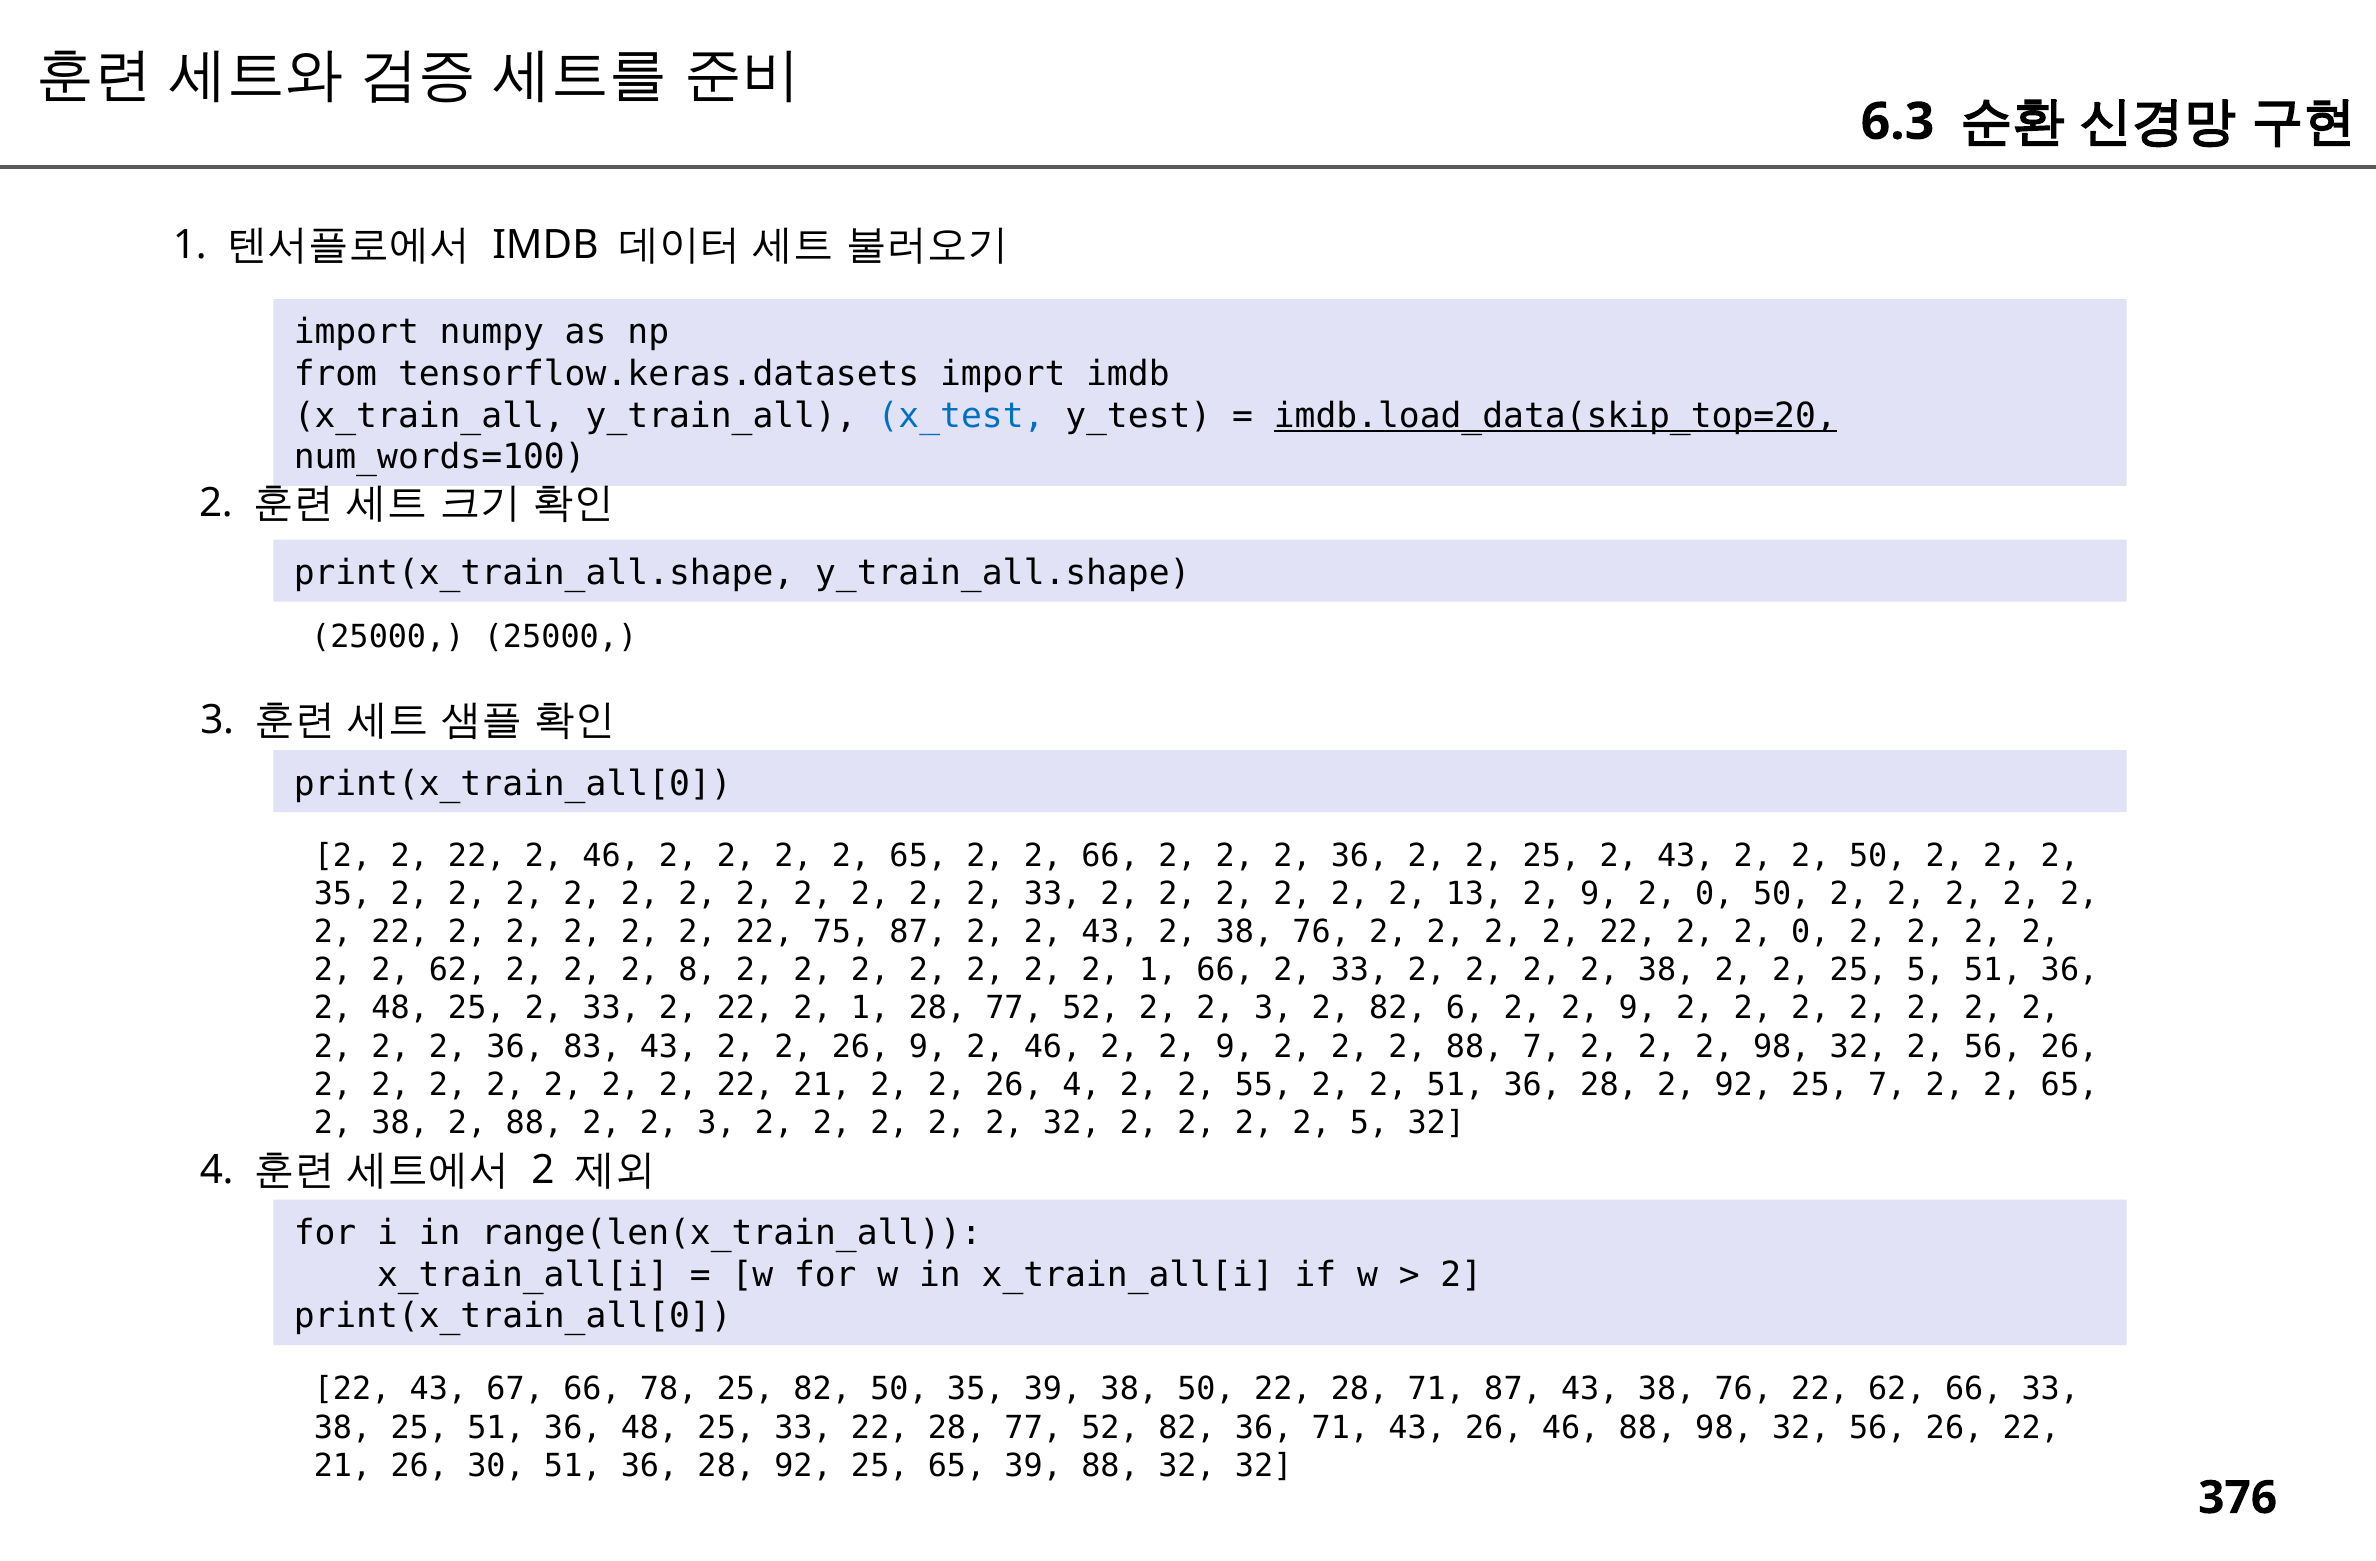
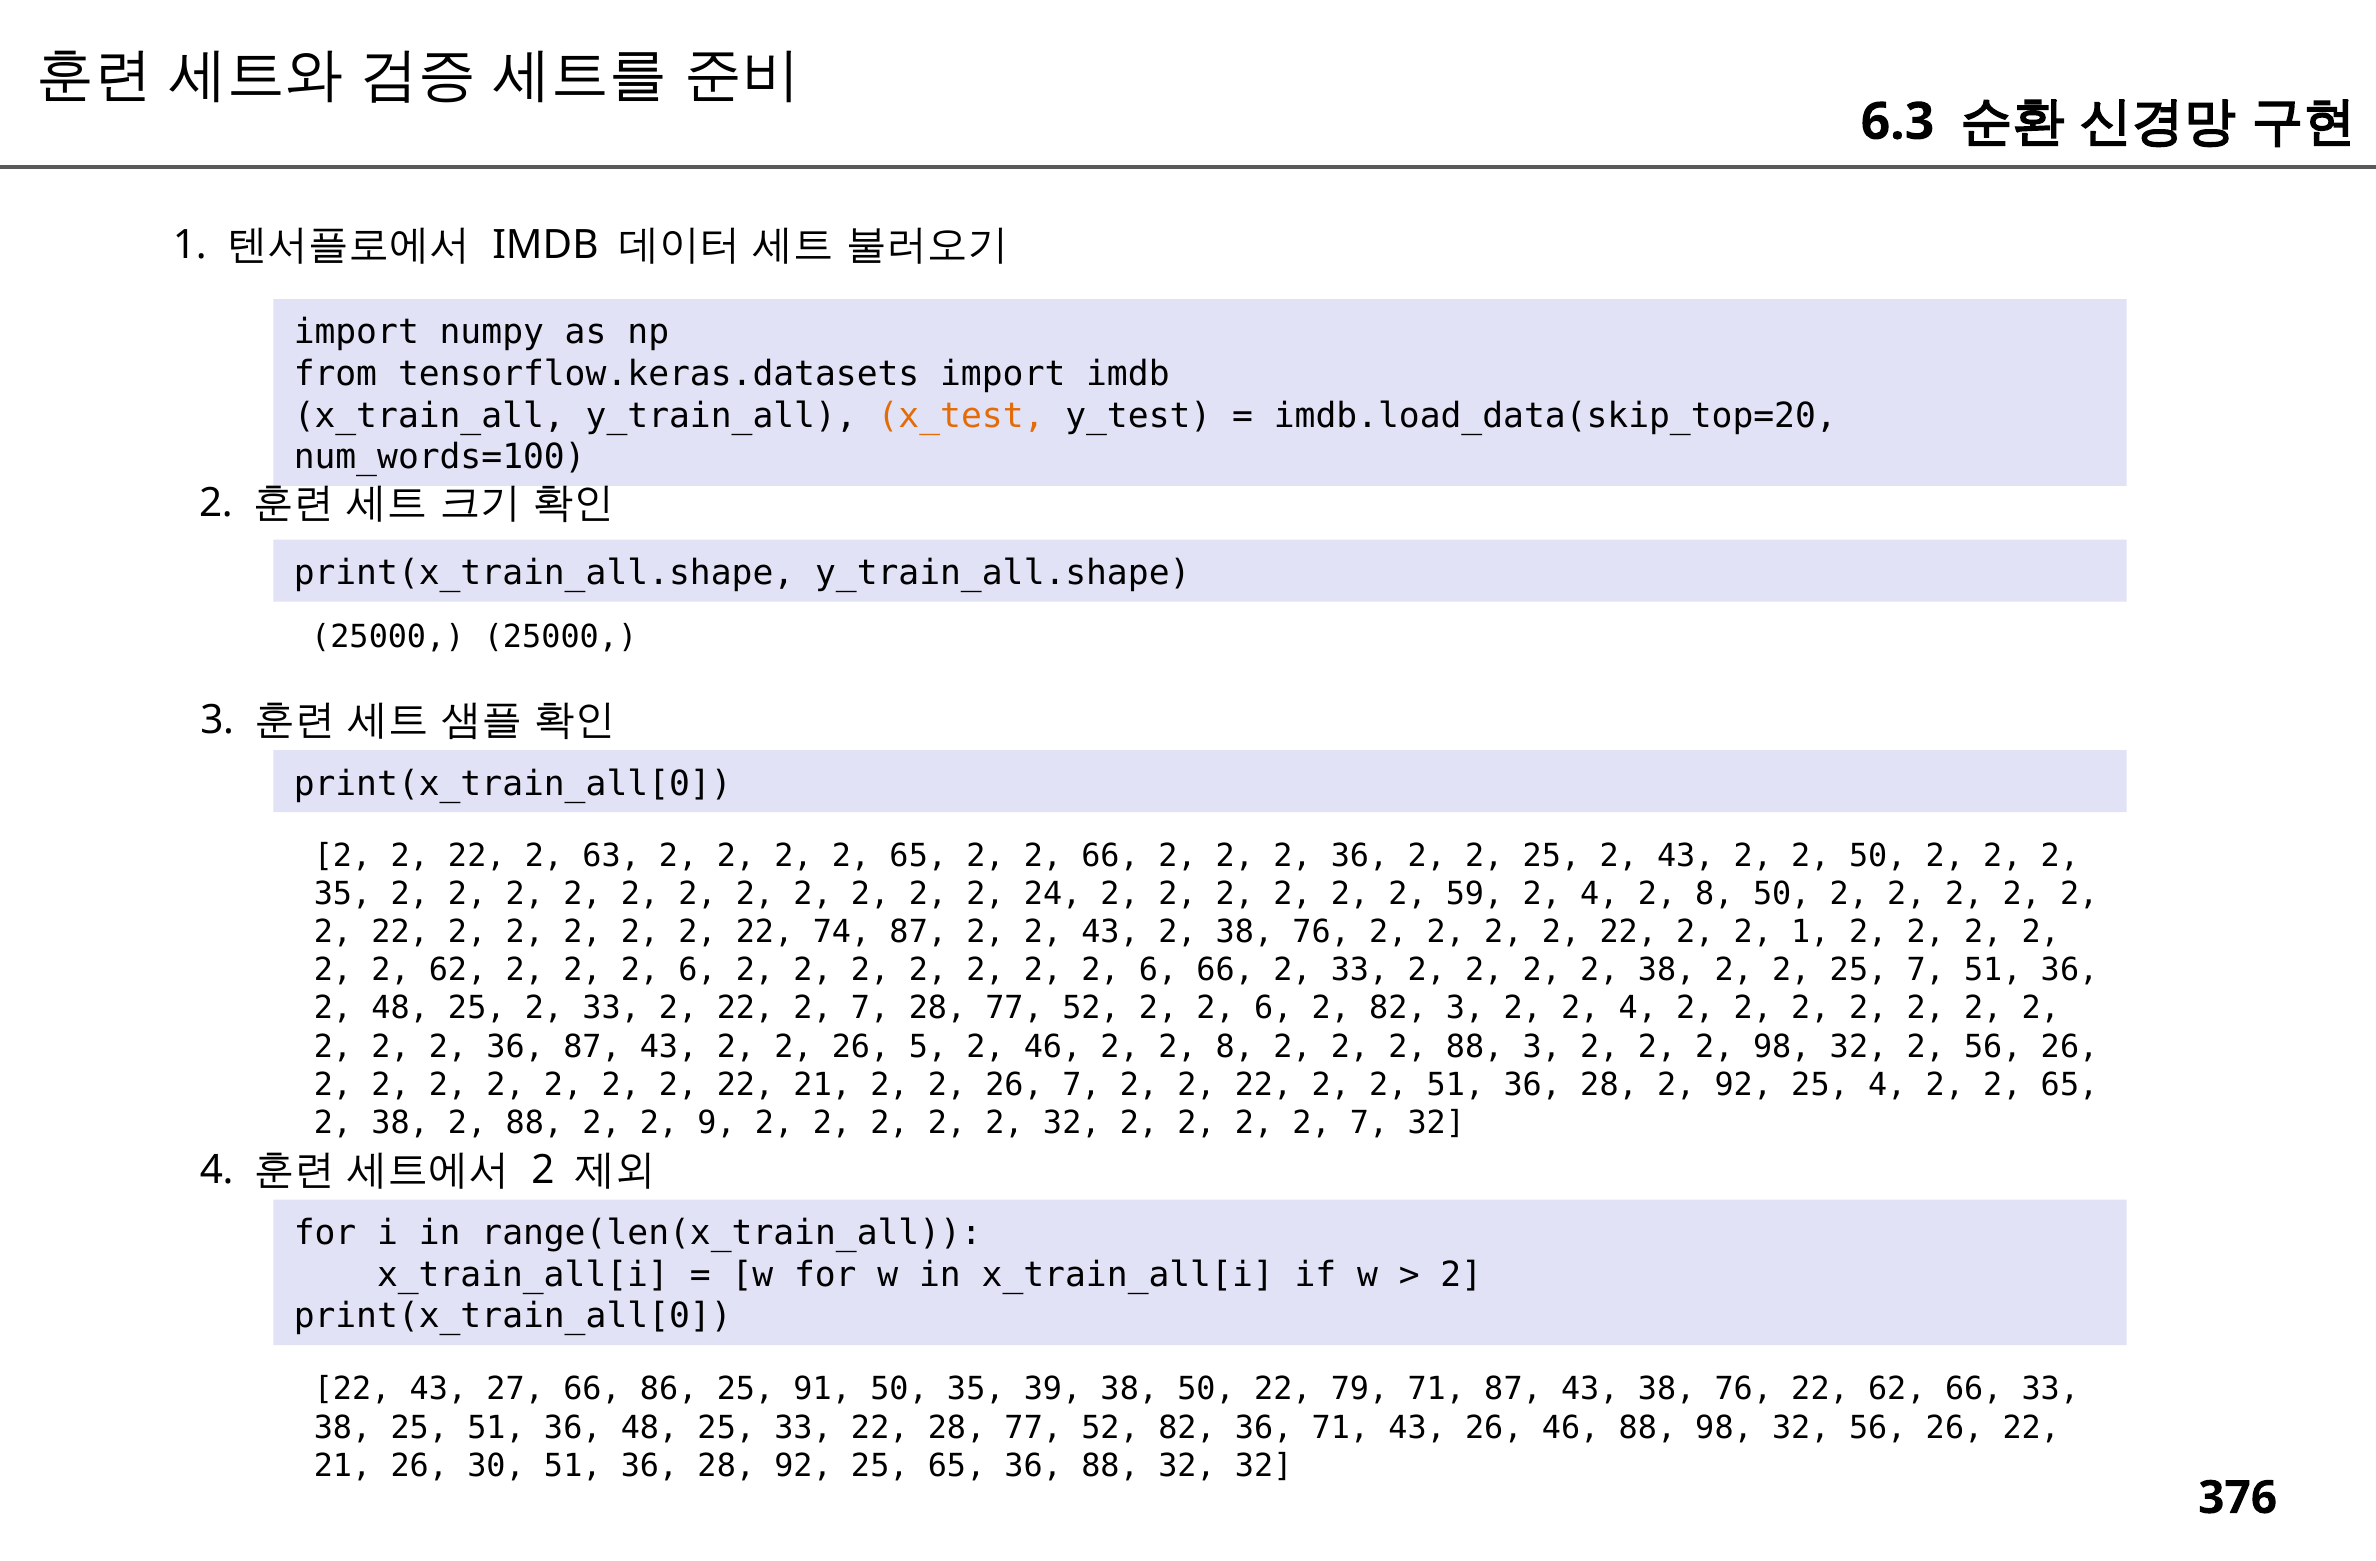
x_test colour: blue -> orange (961, 416)
imdb.load_data(skip_top=20 underline: present -> none (1555, 416)
22 2 46: 46 -> 63 (611, 855)
2 2 33: 33 -> 24 (1053, 894)
13: 13 -> 59 (1475, 894)
9: 9 -> 4 (1599, 894)
0: 0 -> 8 (1714, 894)
75: 75 -> 74 (841, 932)
2 2 0: 0 -> 1 (1810, 932)
8: 8 -> 6 (697, 970)
1: 1 -> 6 (1158, 970)
25 5: 5 -> 7 (1926, 970)
22 2 1: 1 -> 7 (870, 1008)
52 2 2 3: 3 -> 6 (1273, 1008)
82 6: 6 -> 3 (1465, 1008)
9: 9 -> 4 (1638, 1008)
36 83: 83 -> 87 (592, 1046)
26 9: 9 -> 5 (928, 1046)
46 2 2 9: 9 -> 8 (1235, 1046)
88 7: 7 -> 3 (1542, 1046)
26 4: 4 -> 7 (1081, 1084)
55: 55 -> 22 (1264, 1084)
25 7: 7 -> 4 (1887, 1084)
88 2 2 3: 3 -> 9 (717, 1123)
2 2 5: 5 -> 7 (1369, 1123)
67: 67 -> 27 (515, 1389)
78: 78 -> 86 (669, 1389)
25 82: 82 -> 91 (822, 1389)
50 22 28: 28 -> 79 (1360, 1389)
65 39: 39 -> 36 (1033, 1465)
